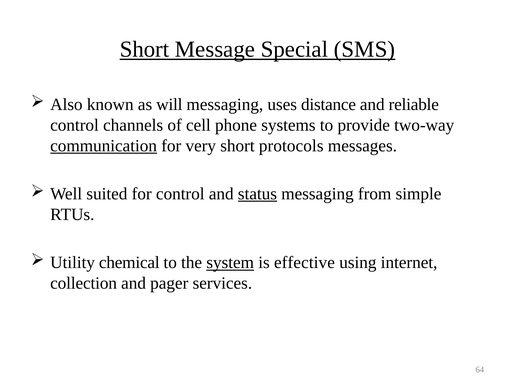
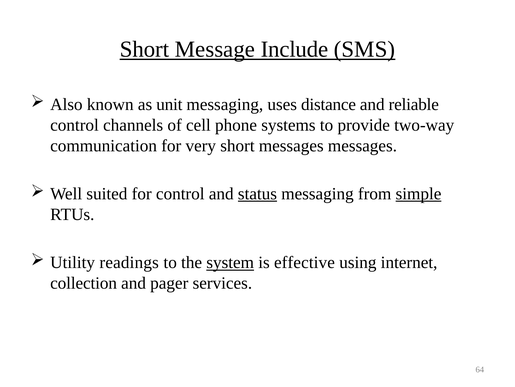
Special: Special -> Include (295, 49)
will: will -> unit (169, 104)
communication underline: present -> none (104, 145)
short protocols: protocols -> messages (291, 145)
simple underline: none -> present (419, 193)
chemical: chemical -> readings (129, 262)
